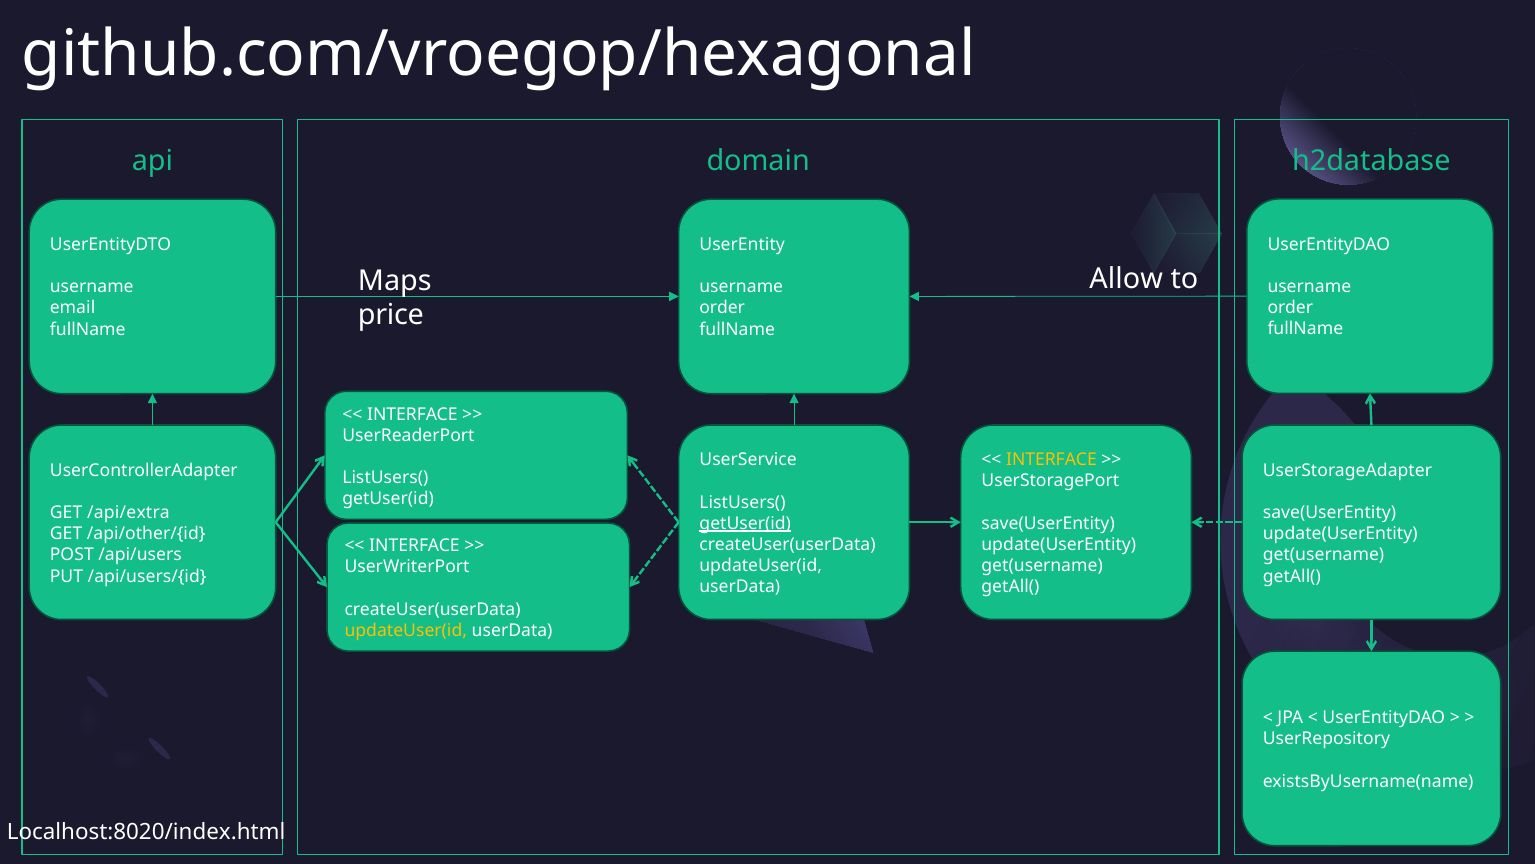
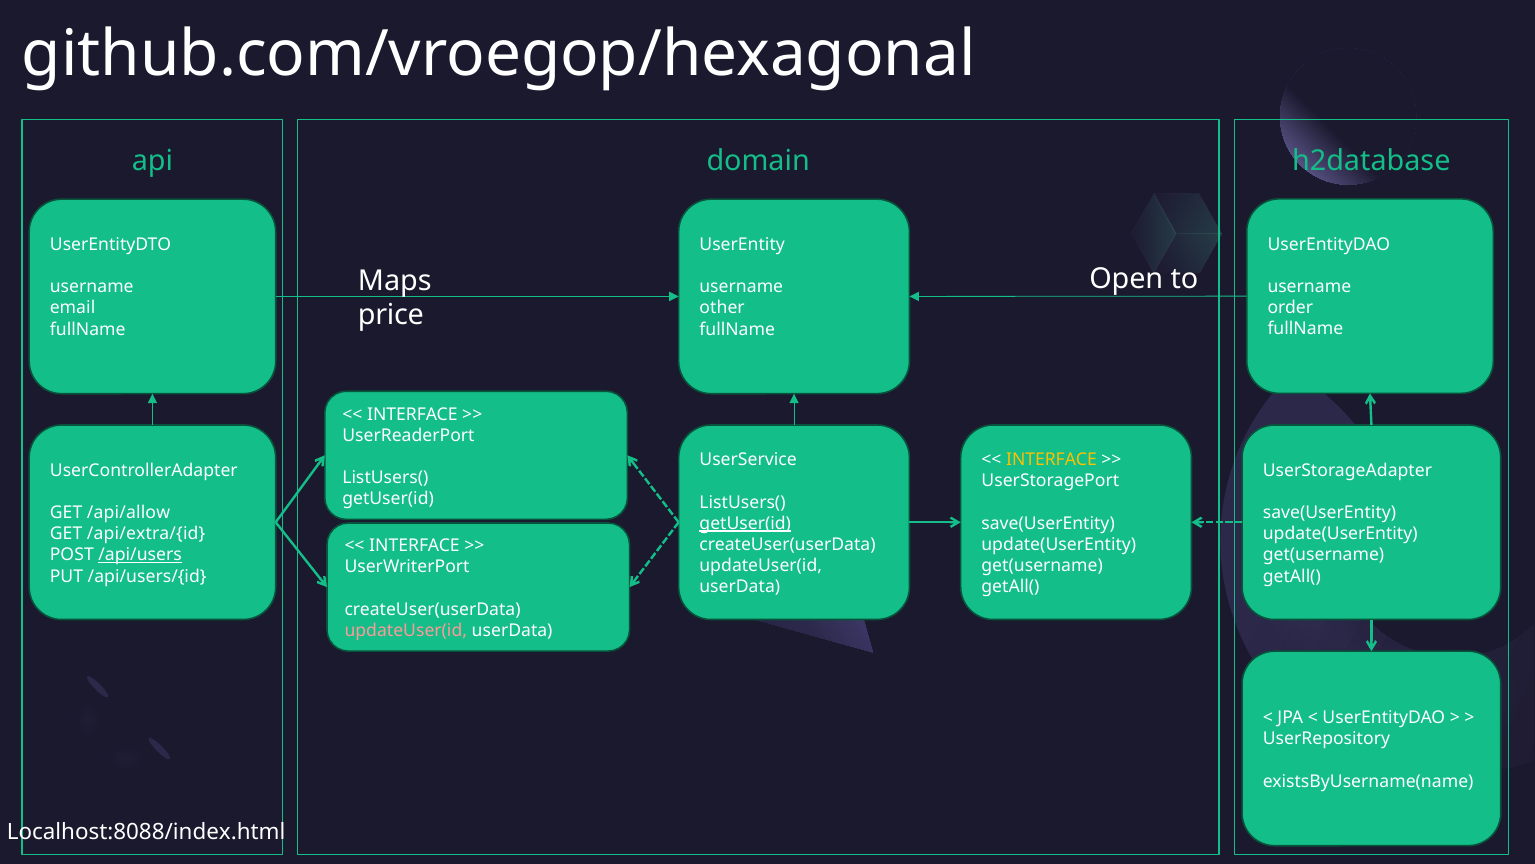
Allow: Allow -> Open (1126, 279)
order: order -> other (722, 308)
/api/extra: /api/extra -> /api/allow (129, 513)
/api/other/{id: /api/other/{id -> /api/extra/{id (146, 534)
/api/users underline: none -> present (140, 555)
updateUser(id colour: yellow -> pink (406, 630)
Localhost:8020/index.html: Localhost:8020/index.html -> Localhost:8088/index.html (146, 831)
